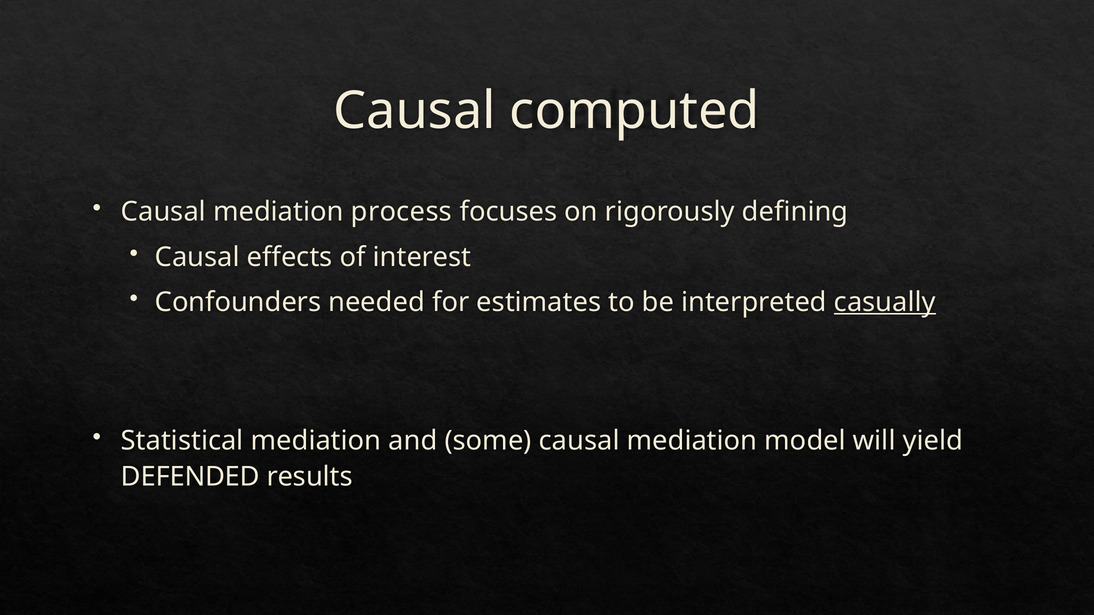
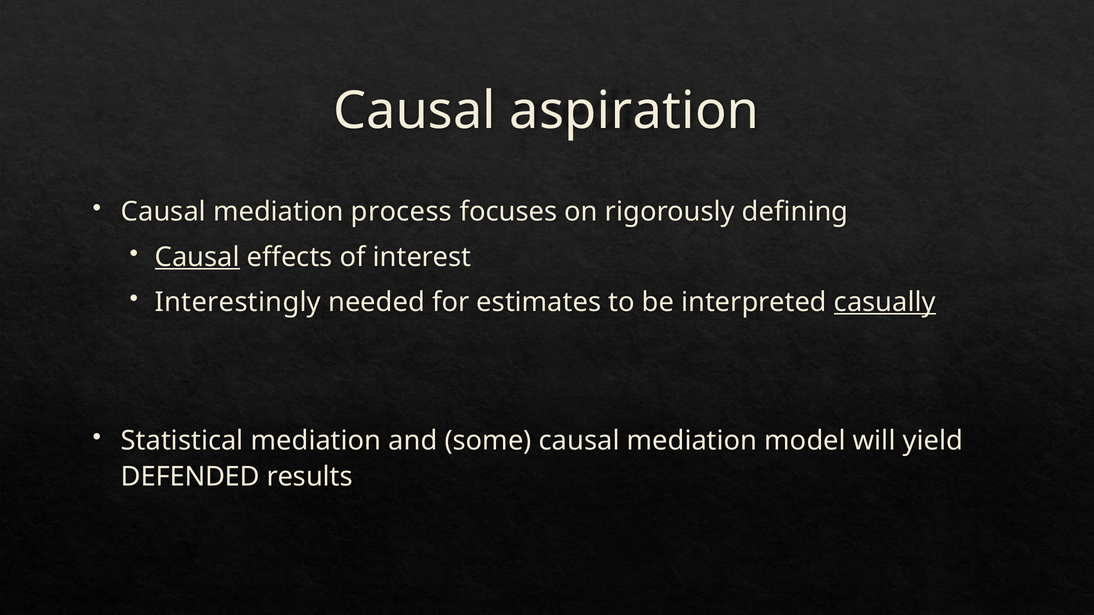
computed: computed -> aspiration (634, 111)
Causal underline: none -> present (197, 257)
Confounders: Confounders -> Interestingly (238, 302)
